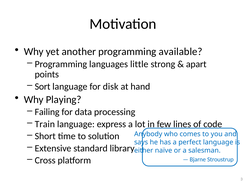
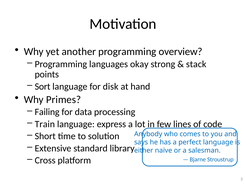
available: available -> overview (181, 51)
little: little -> okay (139, 64)
apart: apart -> stack (196, 64)
Playing: Playing -> Primes (64, 99)
